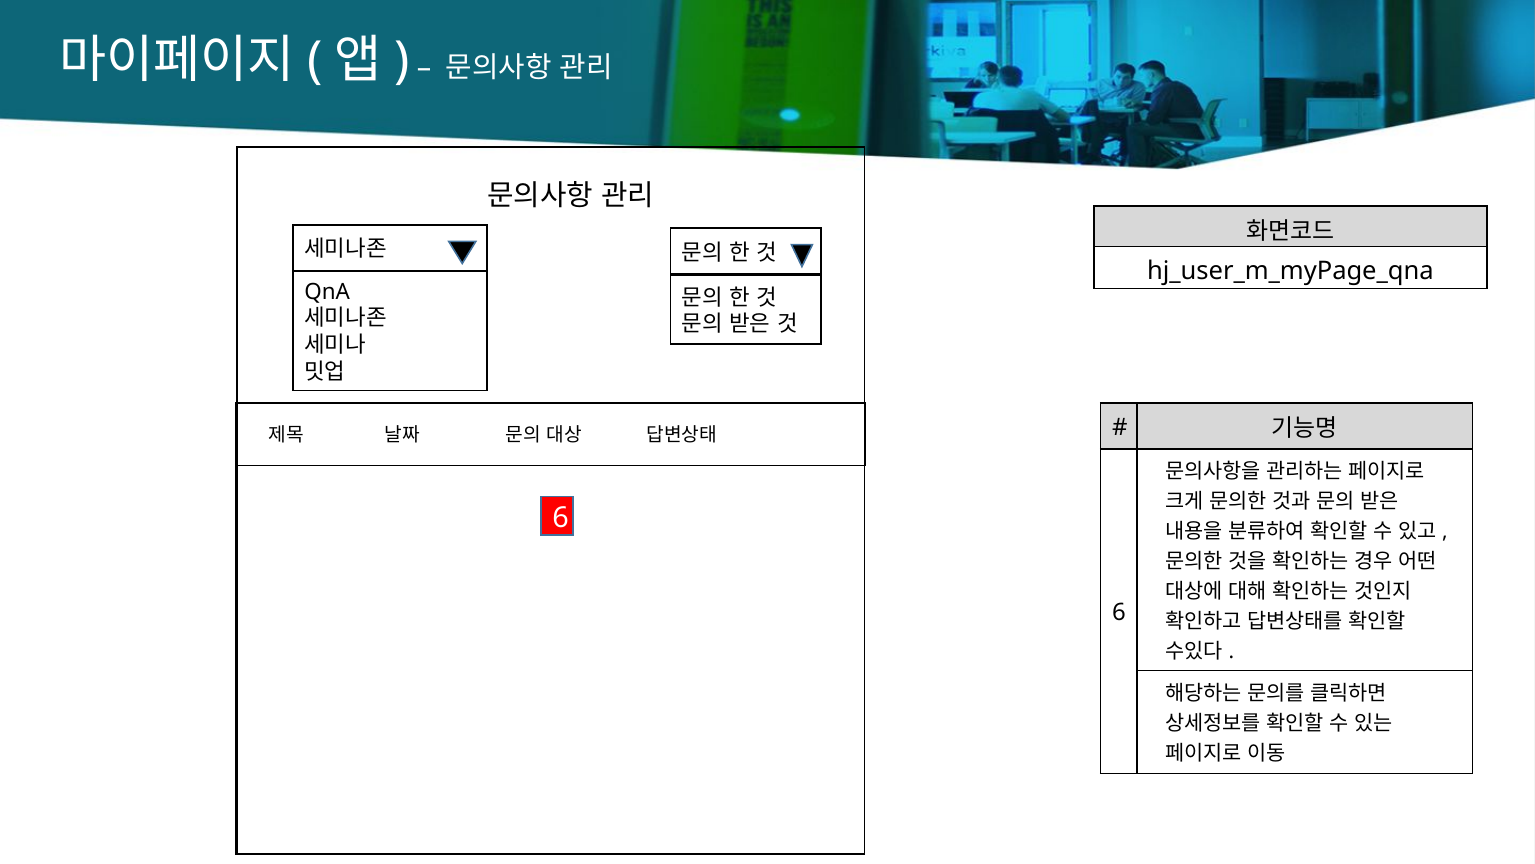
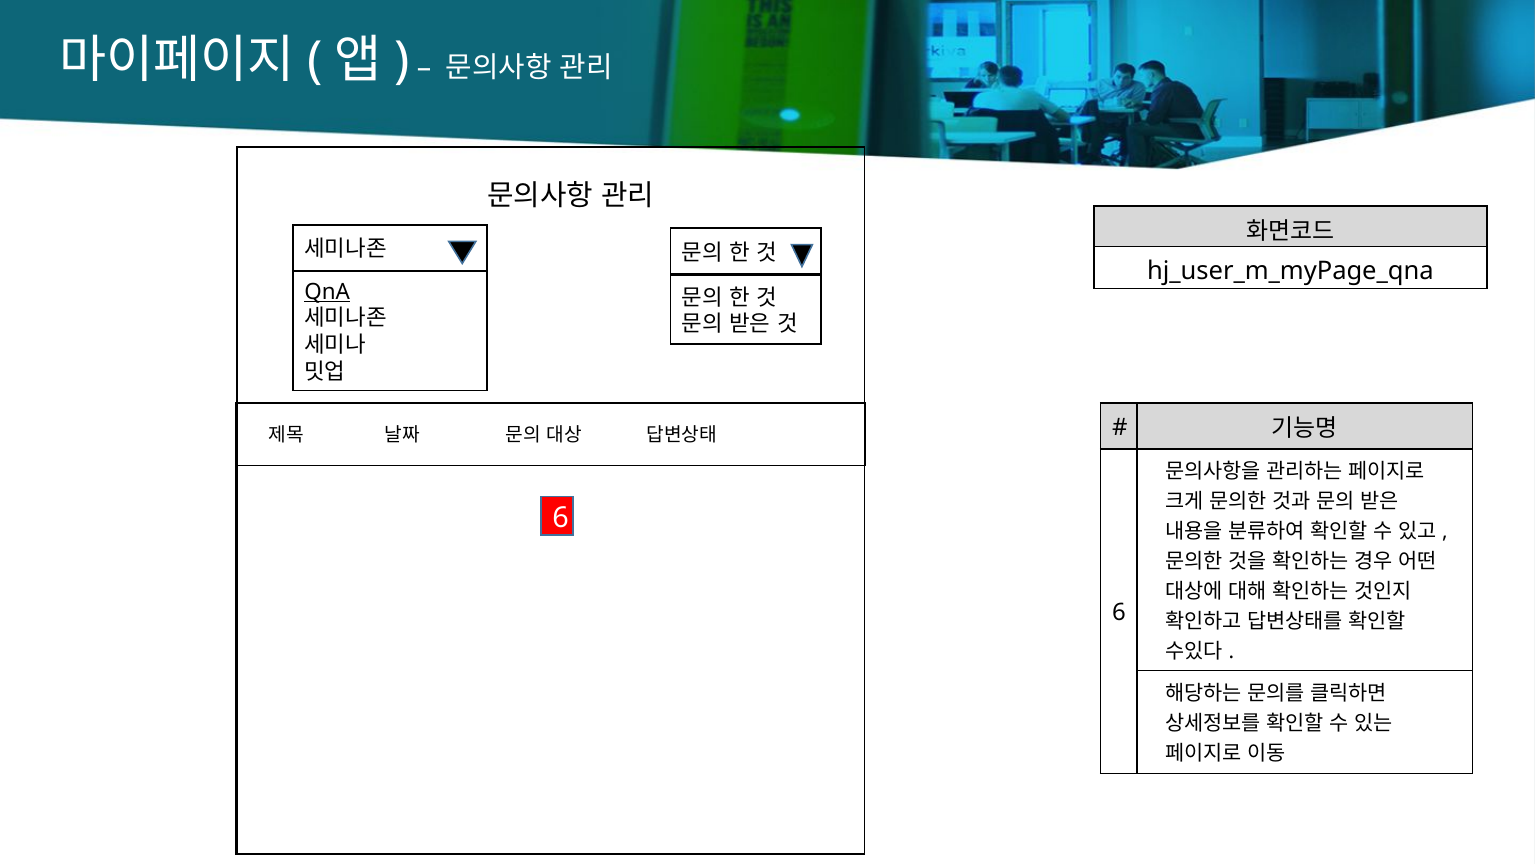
QnA underline: none -> present (327, 291)
